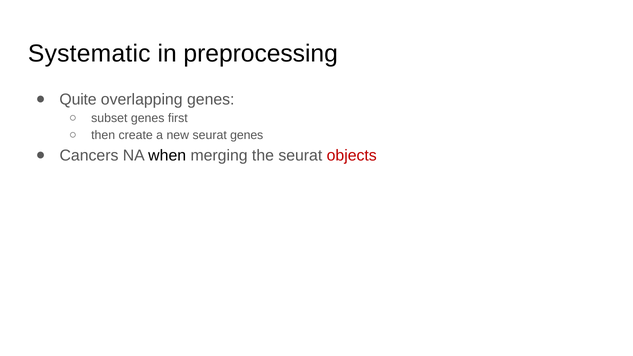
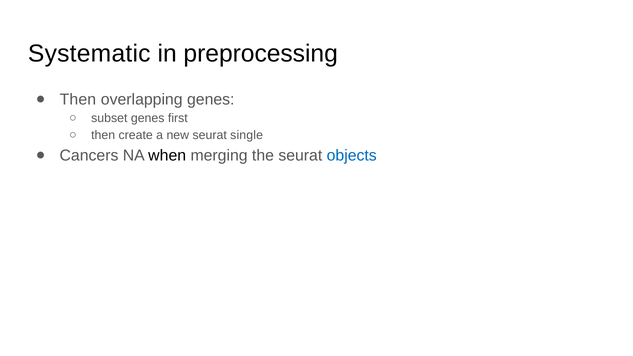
Quite: Quite -> Then (78, 100)
seurat genes: genes -> single (247, 135)
objects colour: red -> blue (352, 155)
